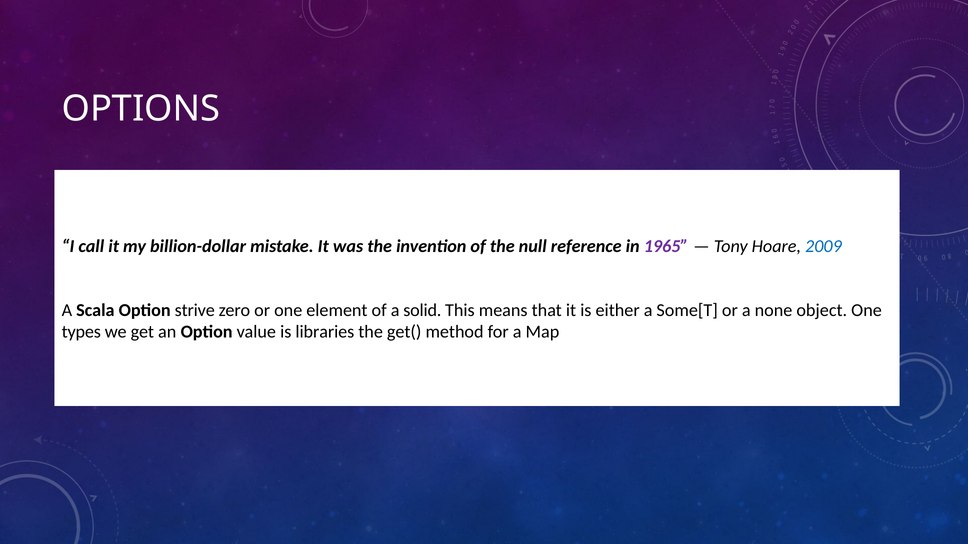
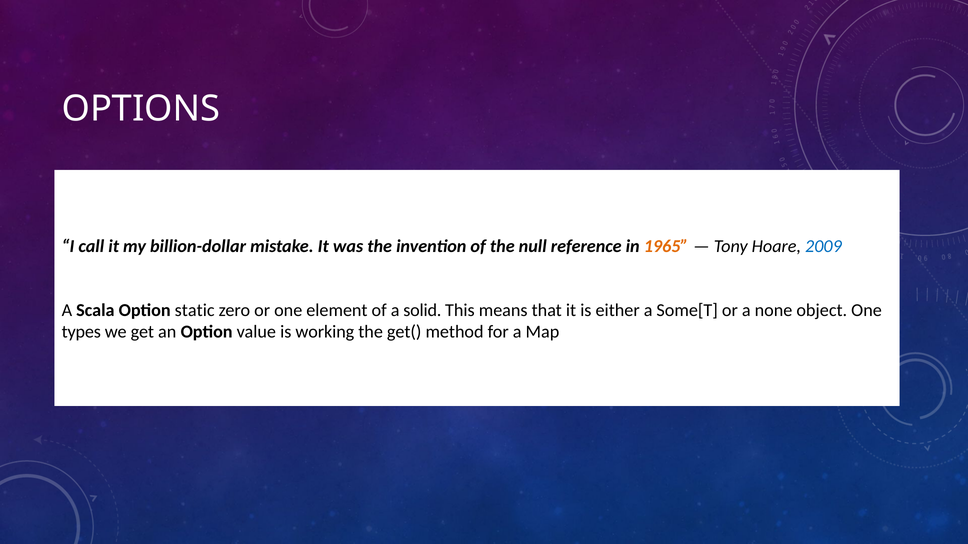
1965 colour: purple -> orange (666, 247)
strive: strive -> static (195, 310)
libraries: libraries -> working (325, 332)
